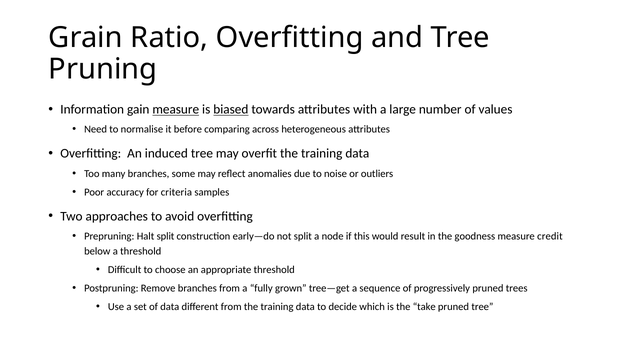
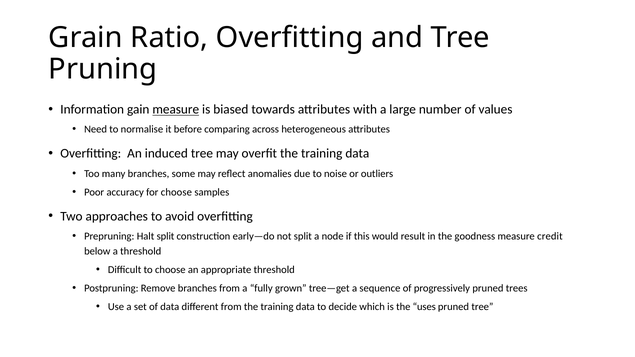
biased underline: present -> none (231, 110)
for criteria: criteria -> choose (176, 192)
take: take -> uses (424, 307)
